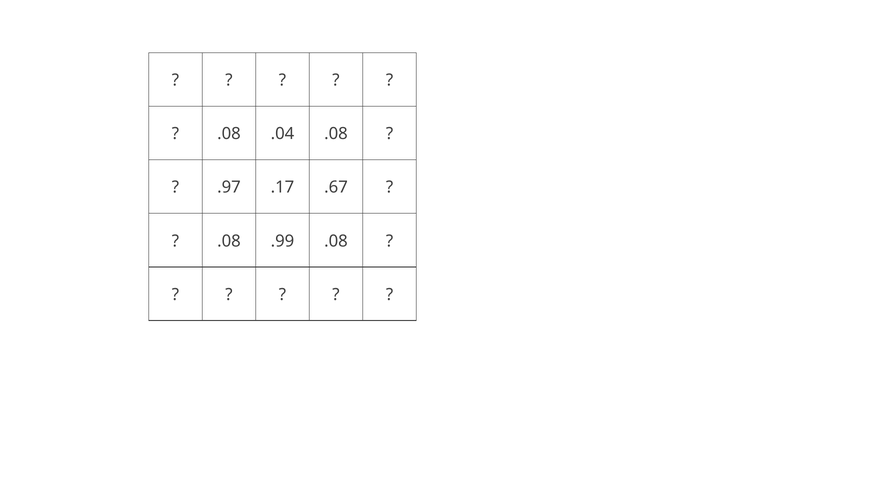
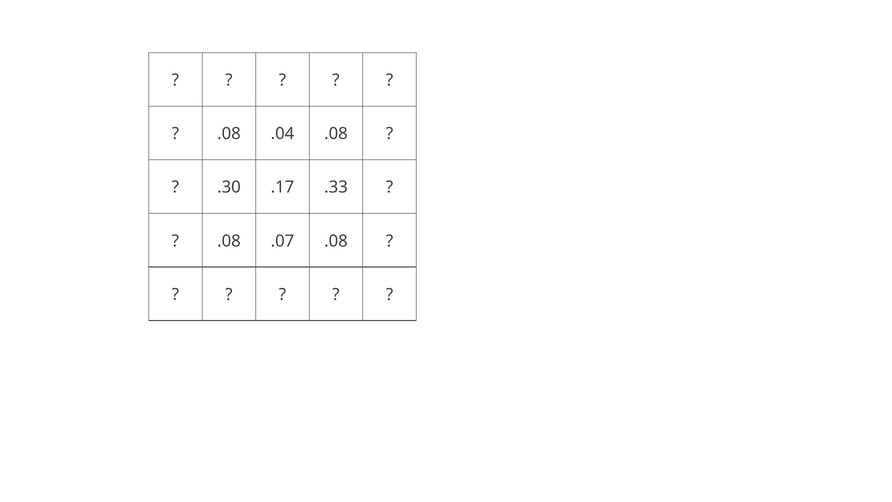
.97: .97 -> .30 (229, 187)
.67: .67 -> .33 (336, 187)
.99: .99 -> .07 (283, 241)
